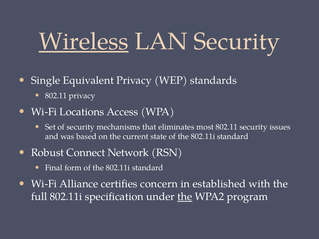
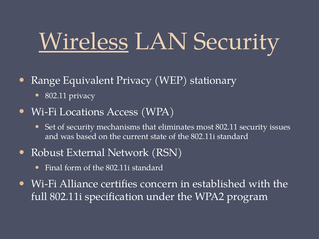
Single: Single -> Range (46, 80)
standards: standards -> stationary (214, 80)
Connect: Connect -> External (86, 153)
the underline: present -> none (185, 197)
